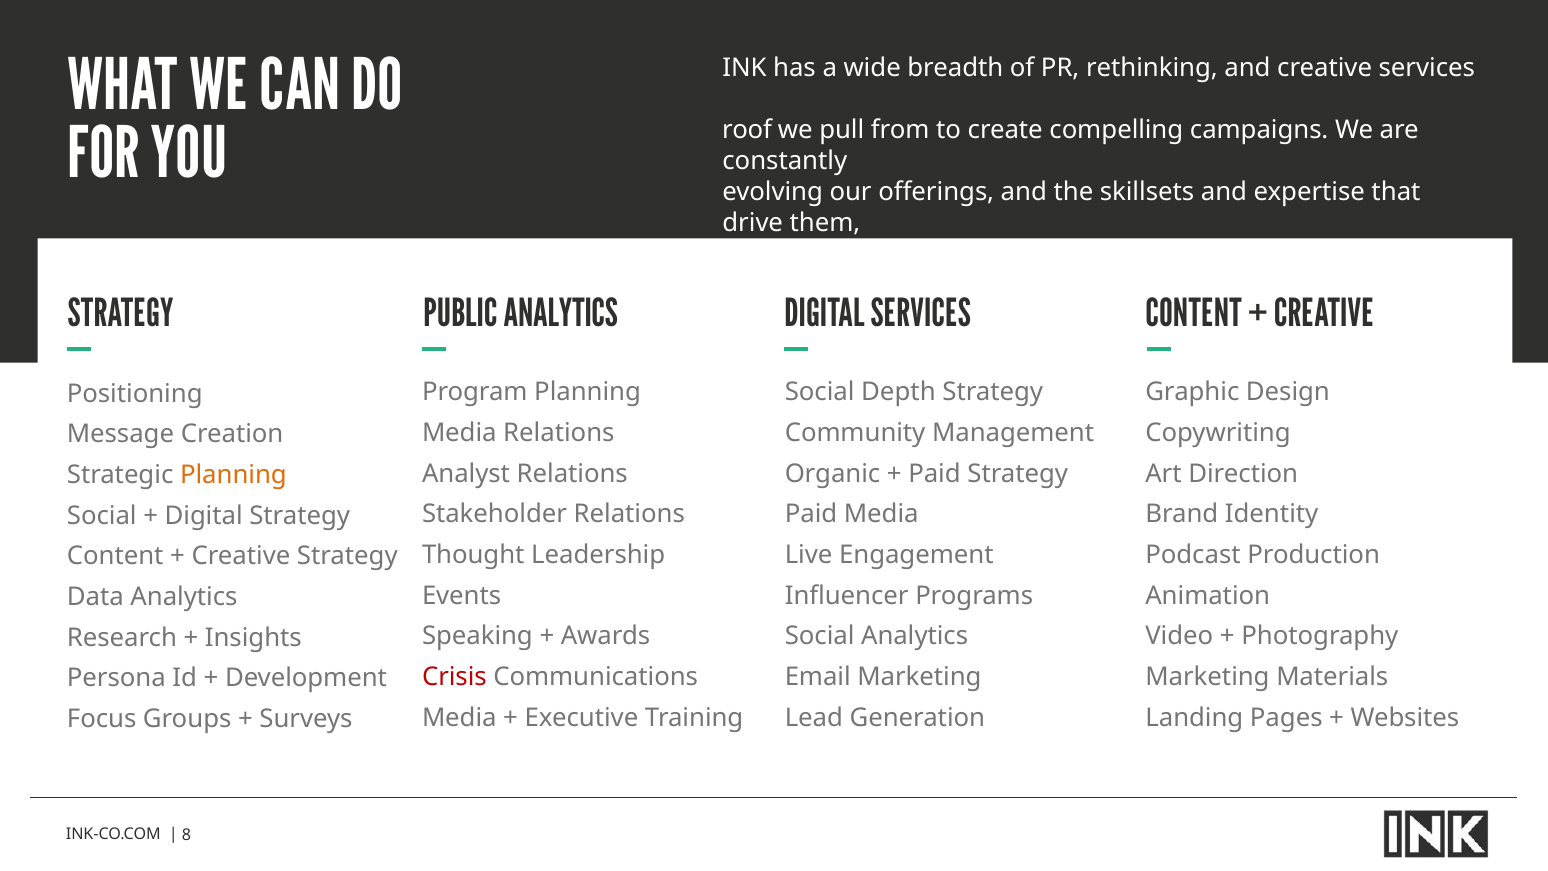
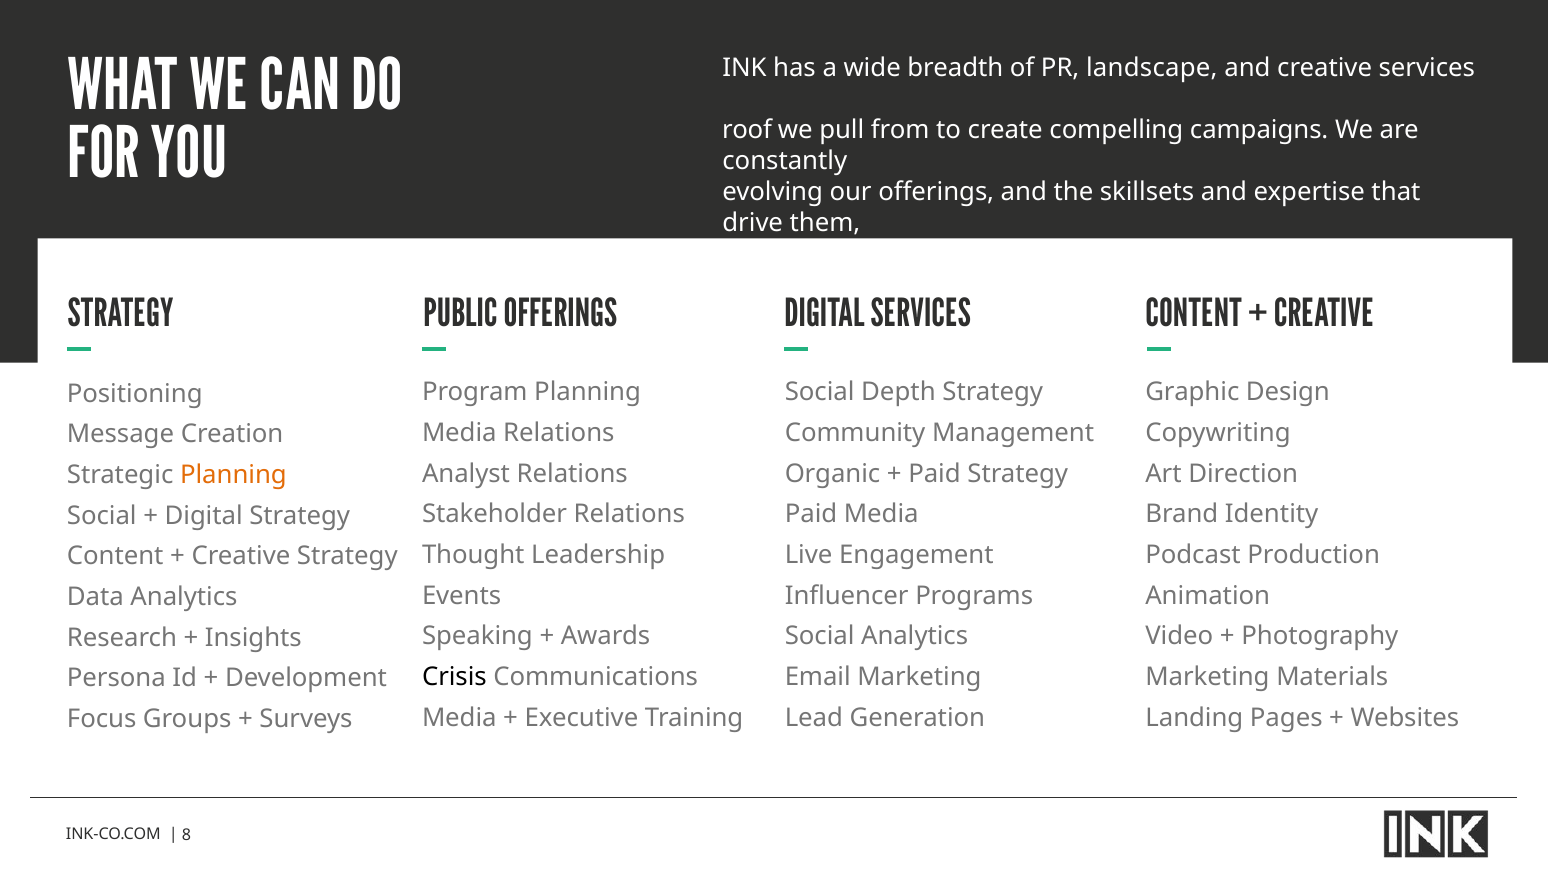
rethinking: rethinking -> landscape (1152, 68)
PUBLIC ANALYTICS: ANALYTICS -> OFFERINGS (560, 314)
Crisis colour: red -> black (454, 677)
